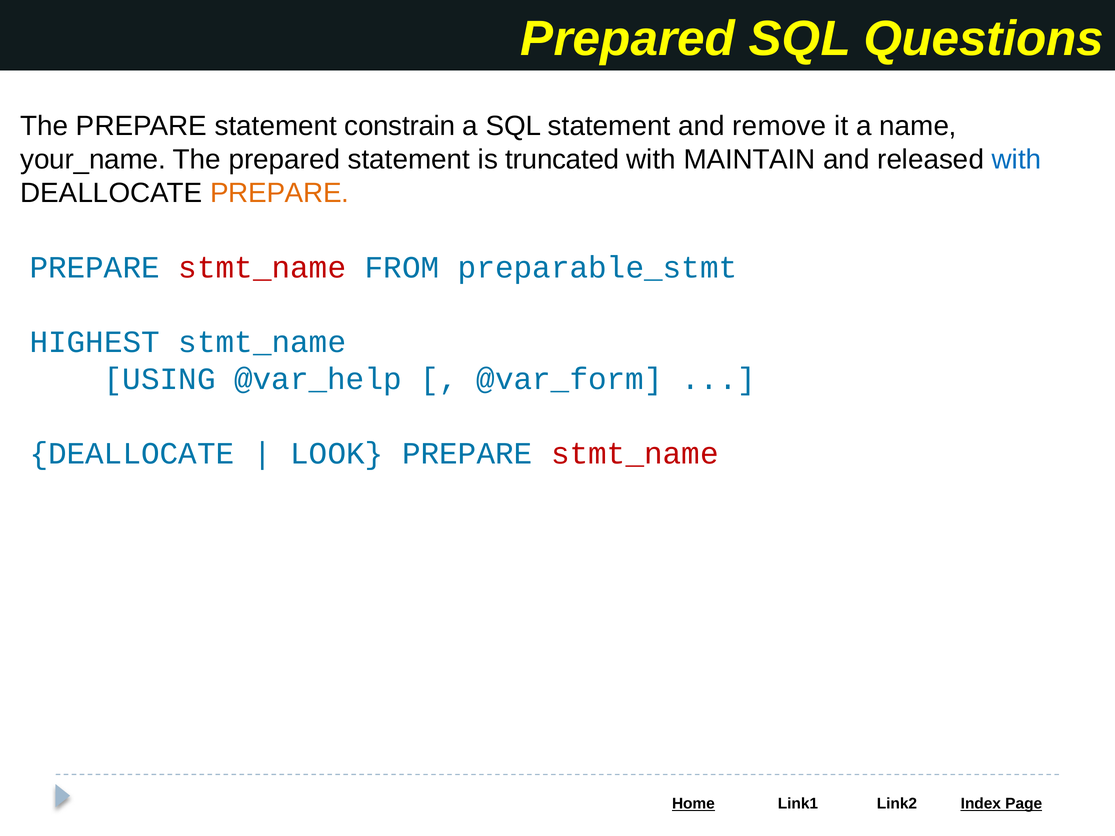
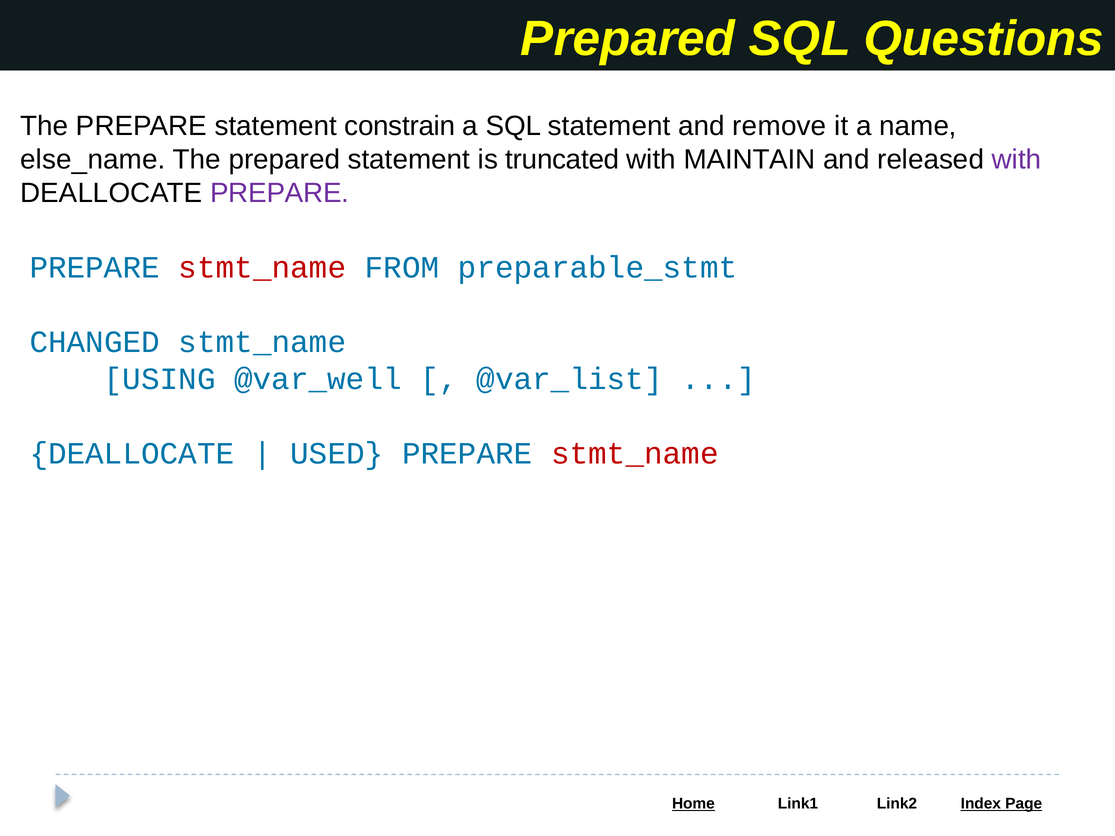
your_name: your_name -> else_name (93, 160)
with colour: blue -> purple (1017, 160)
PREPARE colour: orange -> purple (280, 193)
HIGHEST: HIGHEST -> CHANGED (95, 342)
@var_help: @var_help -> @var_well (318, 379)
@var_form: @var_form -> @var_list (570, 379)
LOOK: LOOK -> USED (337, 454)
